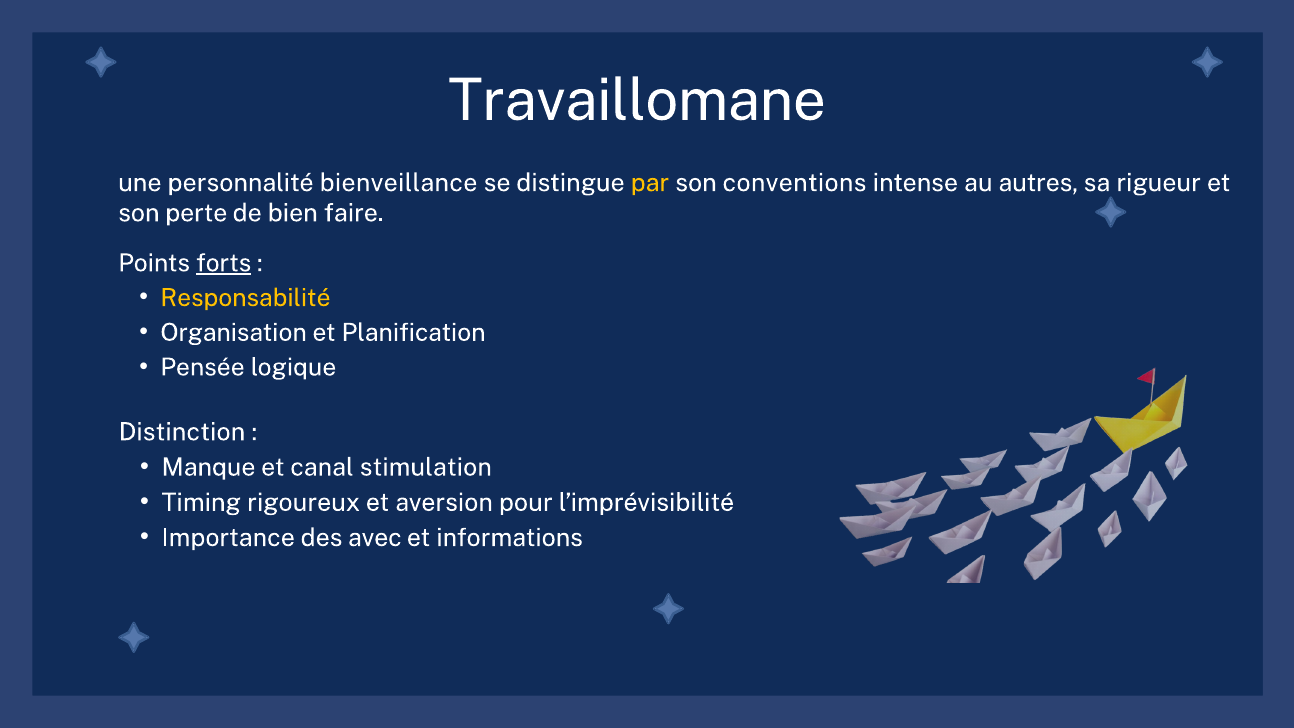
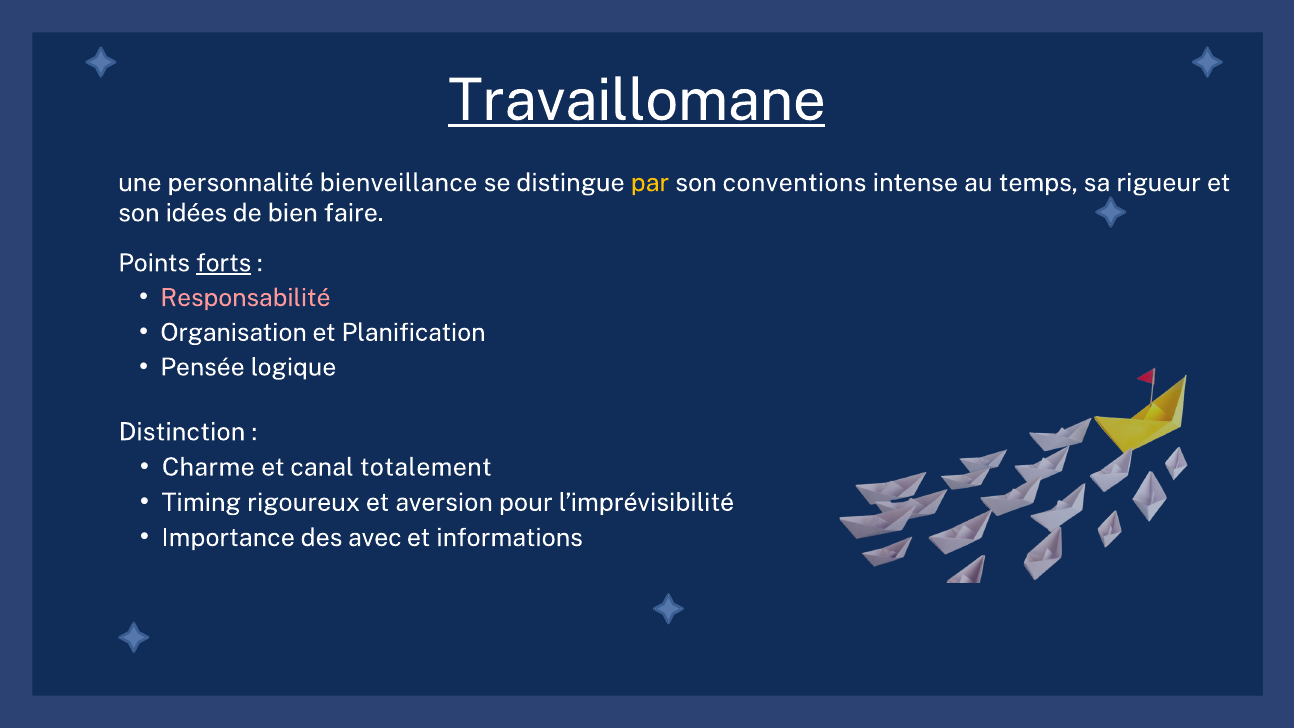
Travaillomane underline: none -> present (637, 100)
autres: autres -> temps (1038, 183)
perte: perte -> idées (196, 213)
Responsabilité colour: yellow -> pink (245, 298)
Manque: Manque -> Charme (208, 467)
stimulation: stimulation -> totalement (426, 467)
